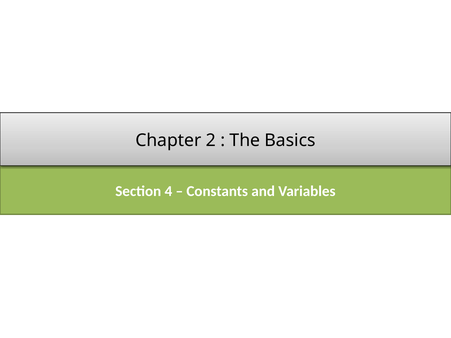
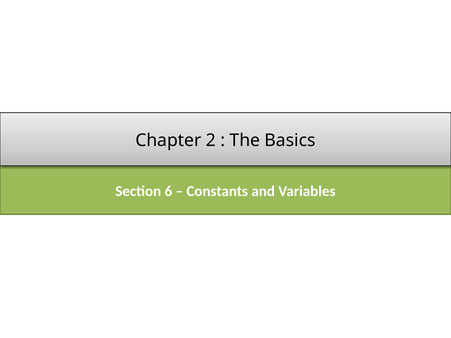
4: 4 -> 6 (168, 191)
